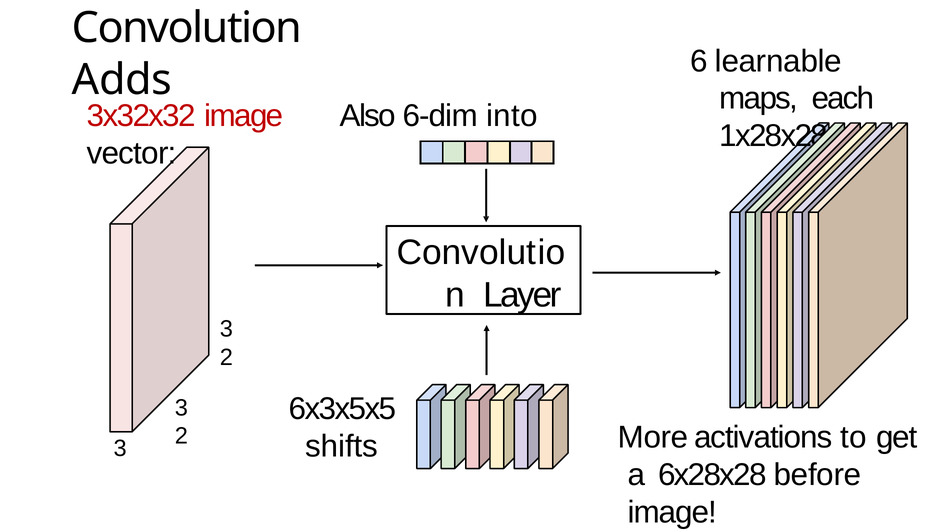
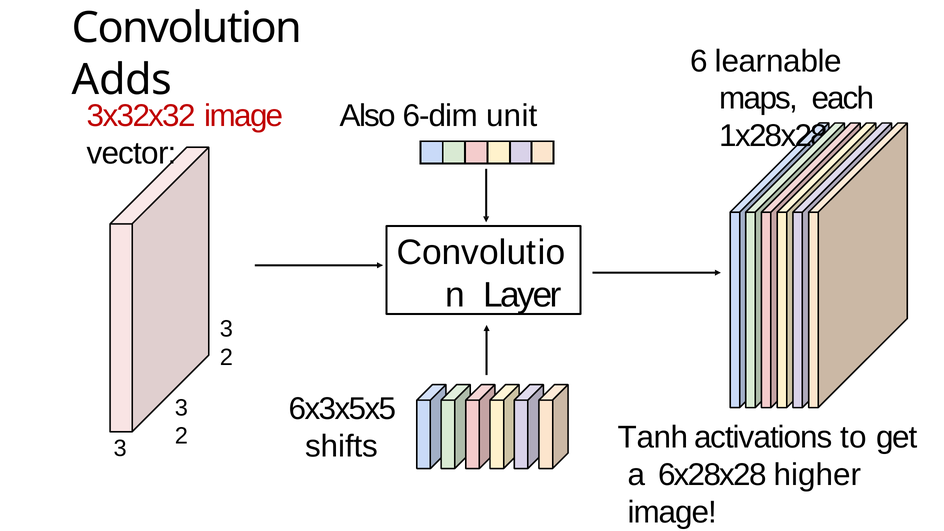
into: into -> unit (512, 116)
More: More -> Tanh (653, 437)
before: before -> higher (817, 475)
